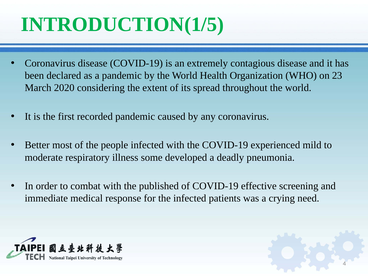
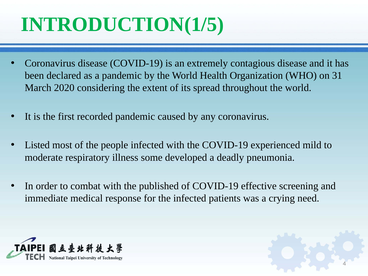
23: 23 -> 31 (337, 76)
Better: Better -> Listed (37, 145)
